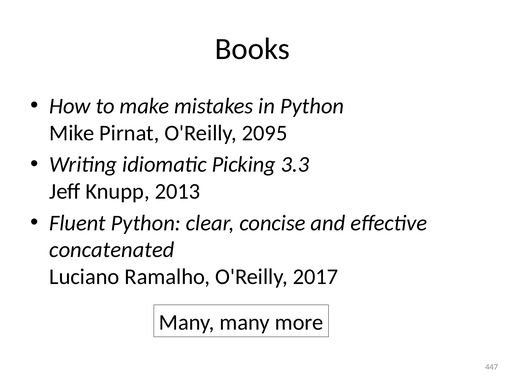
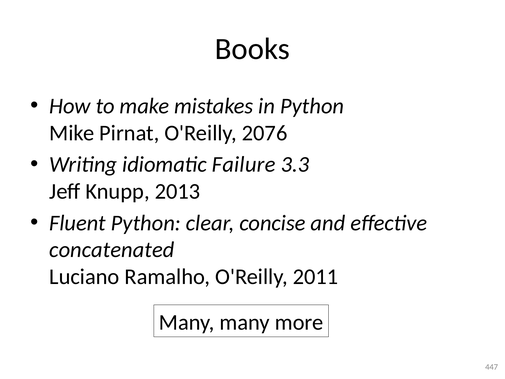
2095: 2095 -> 2076 (265, 133)
Picking: Picking -> Failure (244, 164)
2017: 2017 -> 2011 (315, 277)
